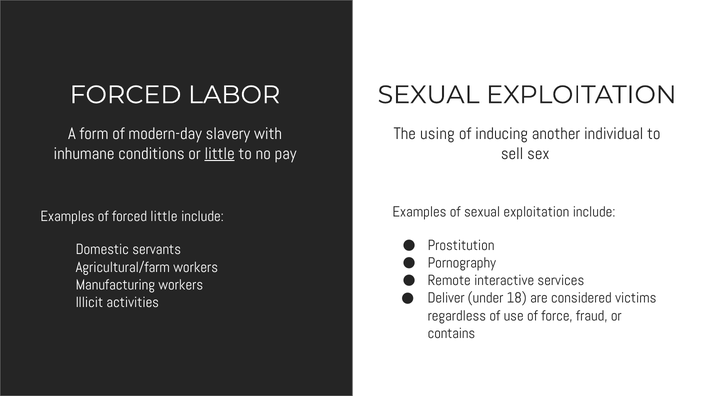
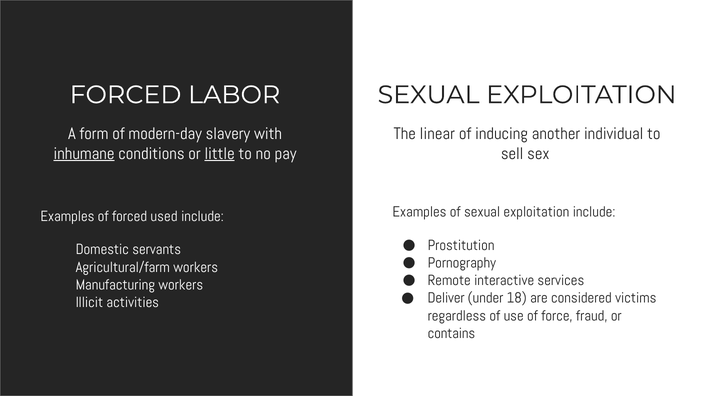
using: using -> linear (437, 134)
inhumane underline: none -> present (84, 154)
forced little: little -> used (164, 217)
